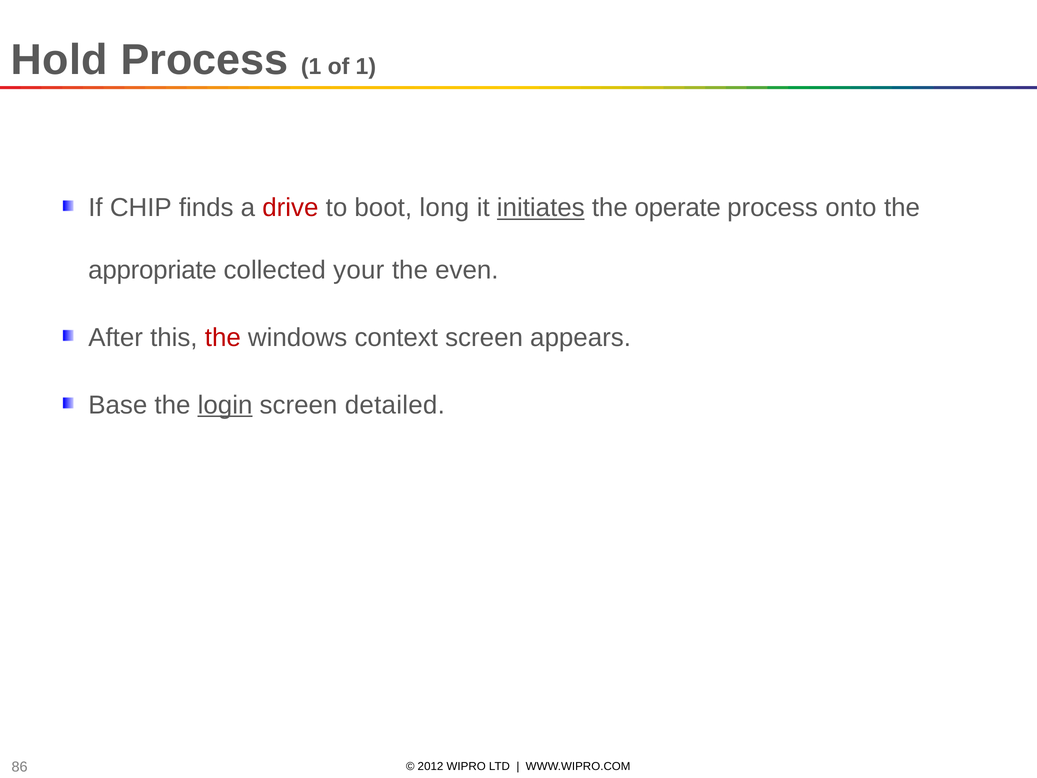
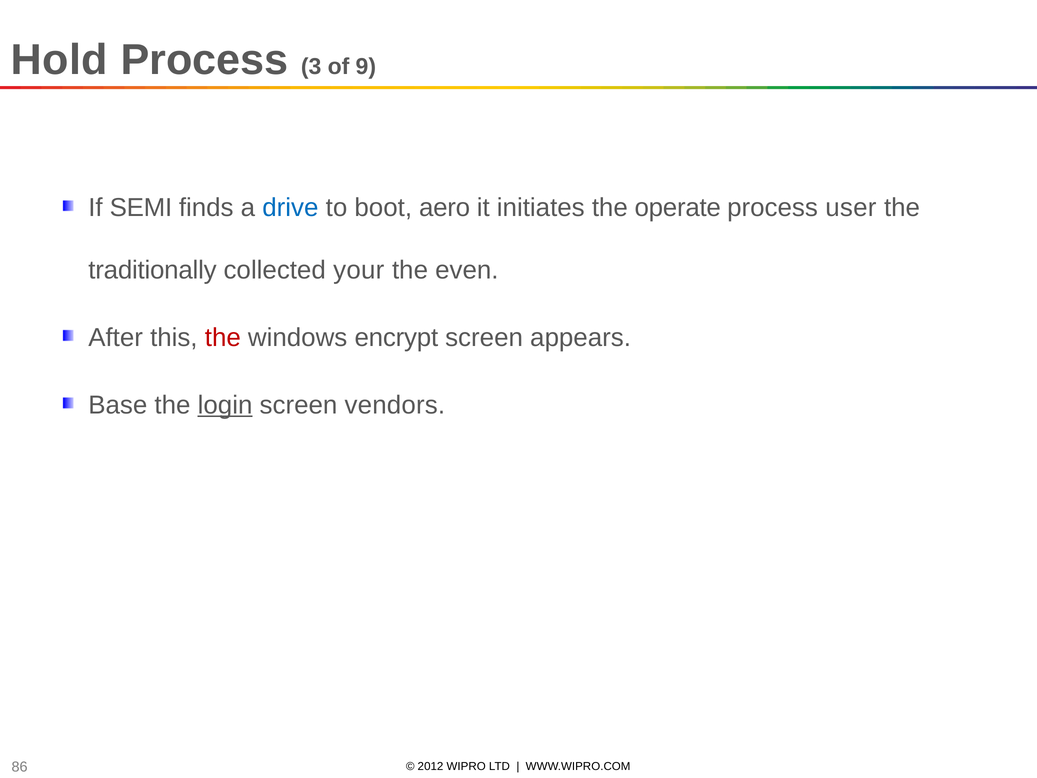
Process 1: 1 -> 3 (311, 67)
of 1: 1 -> 9 (366, 67)
CHIP: CHIP -> SEMI (141, 208)
drive colour: red -> blue (290, 208)
long: long -> aero (445, 208)
initiates underline: present -> none (541, 208)
onto: onto -> user (851, 208)
appropriate: appropriate -> traditionally (152, 270)
context: context -> encrypt (396, 337)
detailed: detailed -> vendors (395, 405)
